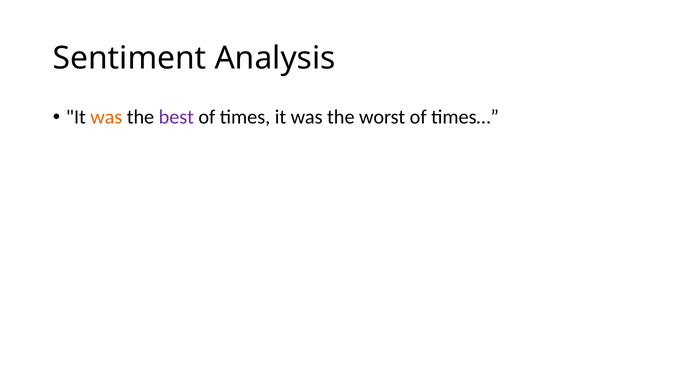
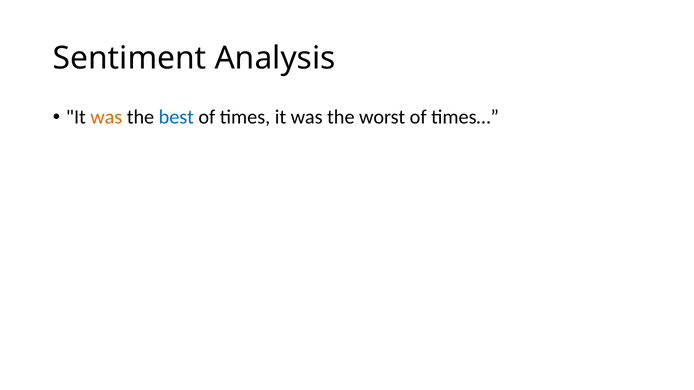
best colour: purple -> blue (176, 117)
